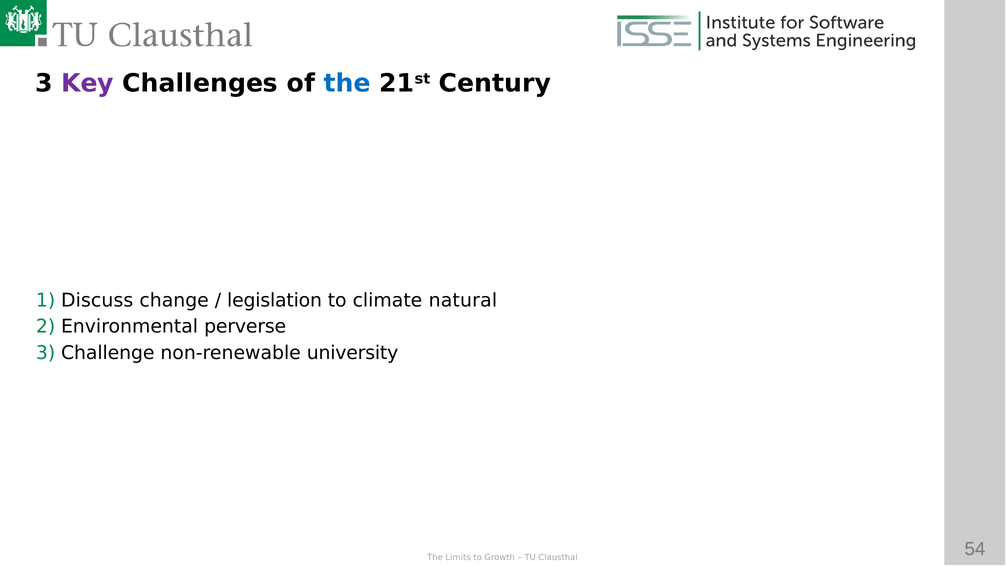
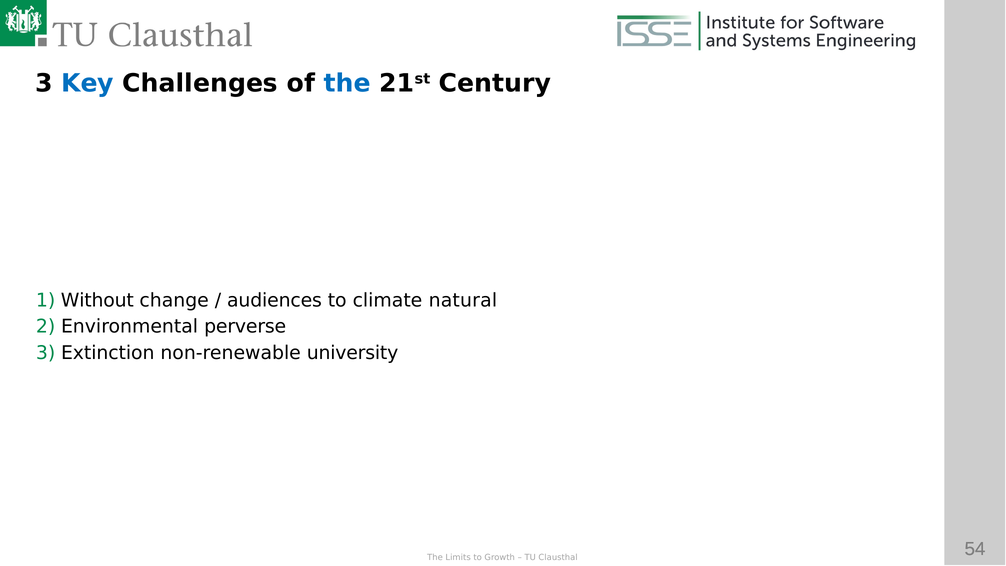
Key colour: purple -> blue (88, 84)
Discuss: Discuss -> Without (97, 300)
legislation: legislation -> audiences (275, 300)
Challenge: Challenge -> Extinction (108, 353)
